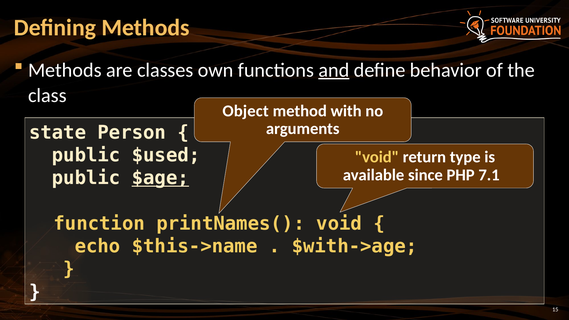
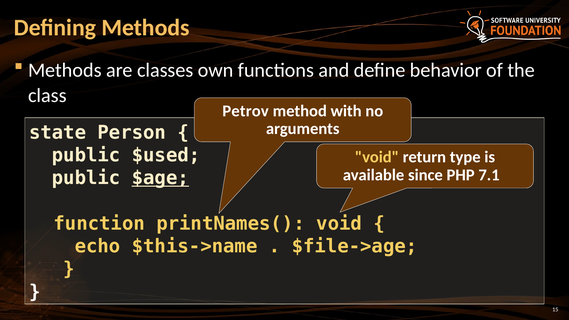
and underline: present -> none (334, 70)
Object: Object -> Petrov (246, 111)
$with->age: $with->age -> $file->age (355, 246)
